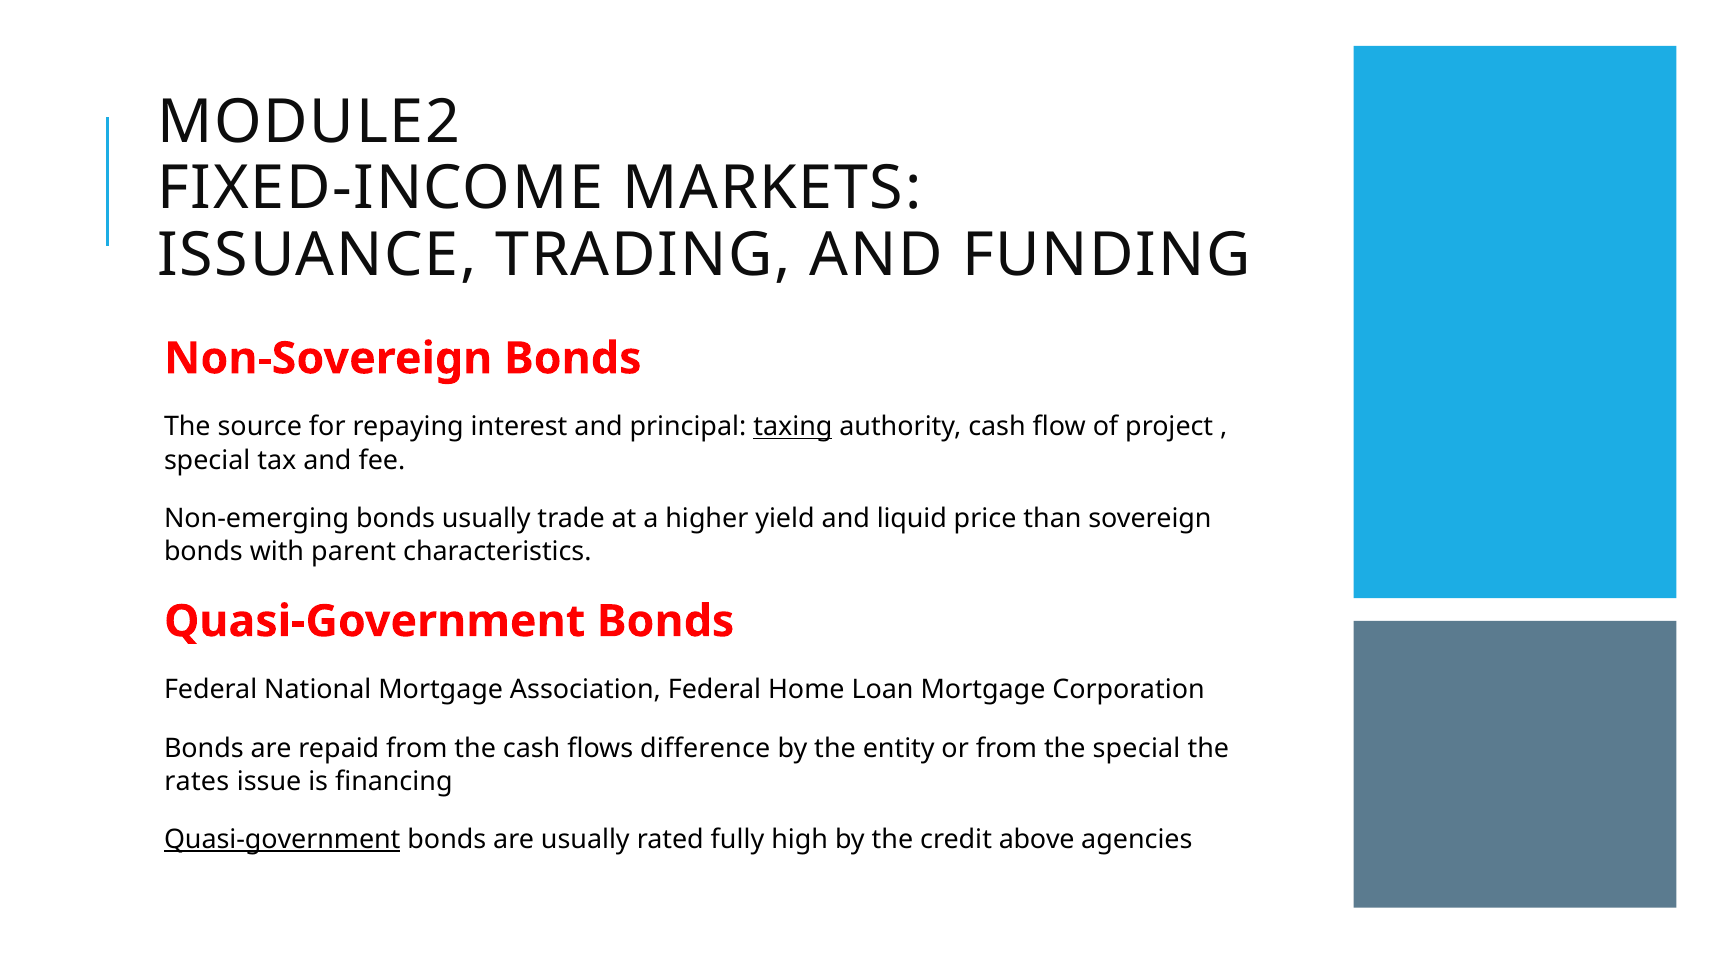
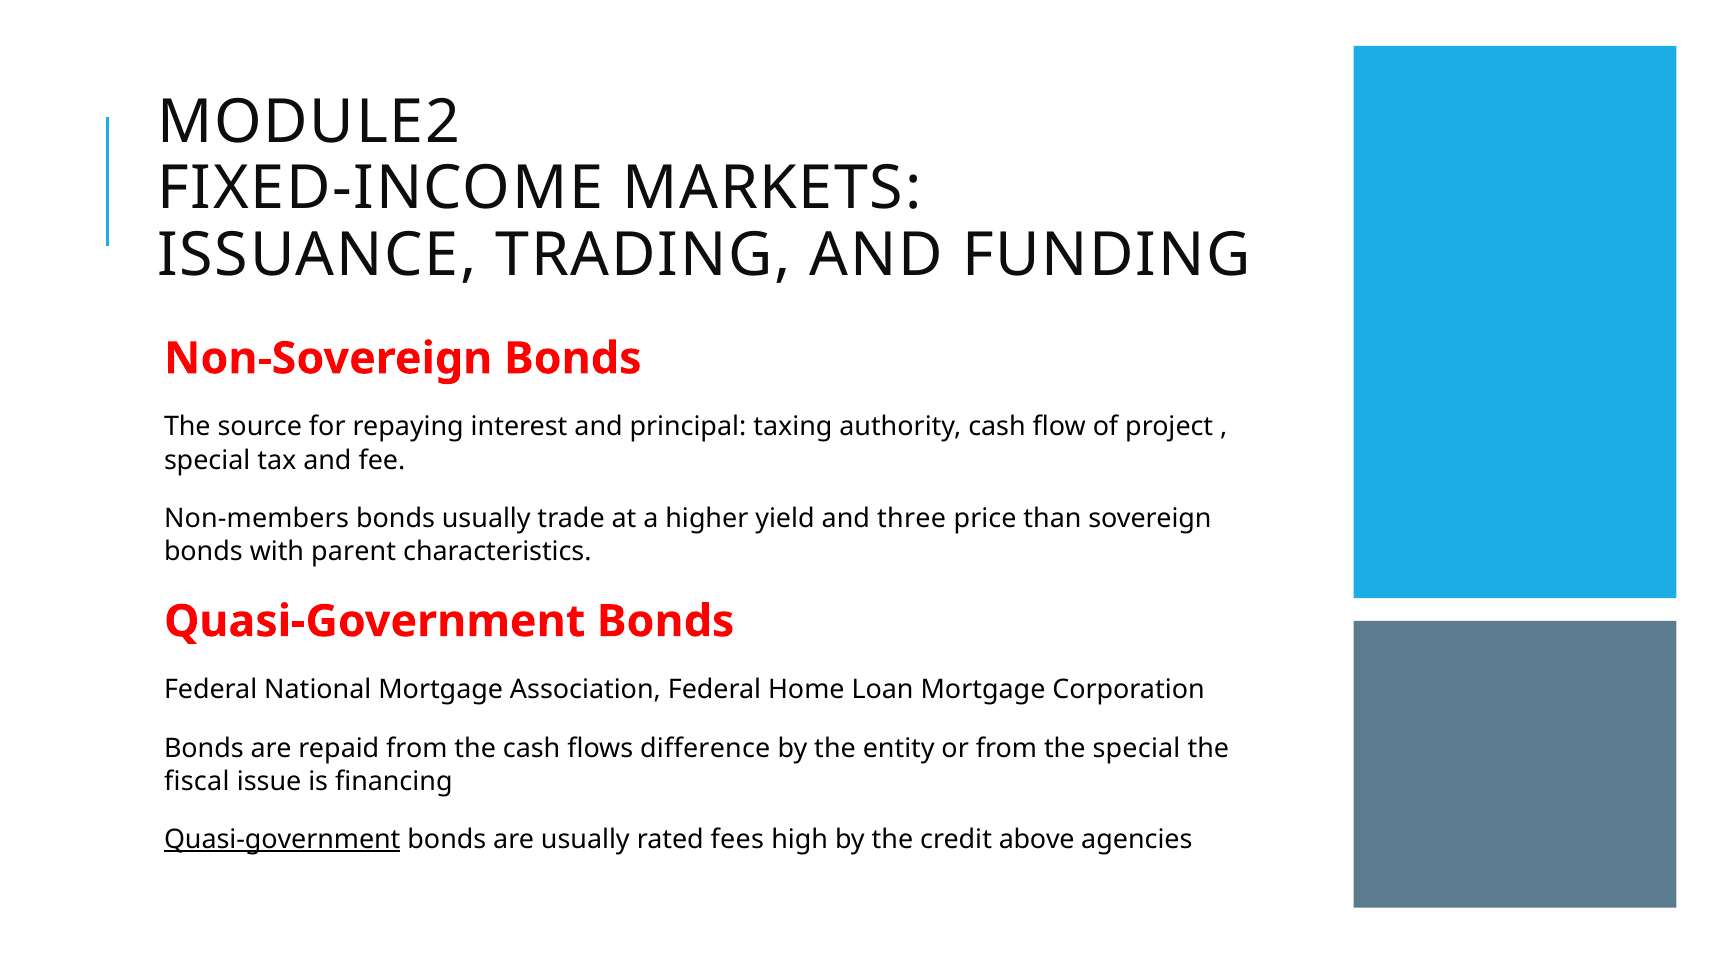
taxing underline: present -> none (793, 427)
Non-emerging: Non-emerging -> Non-members (256, 518)
liquid: liquid -> three (912, 518)
rates: rates -> fiscal (197, 781)
fully: fully -> fees (737, 839)
